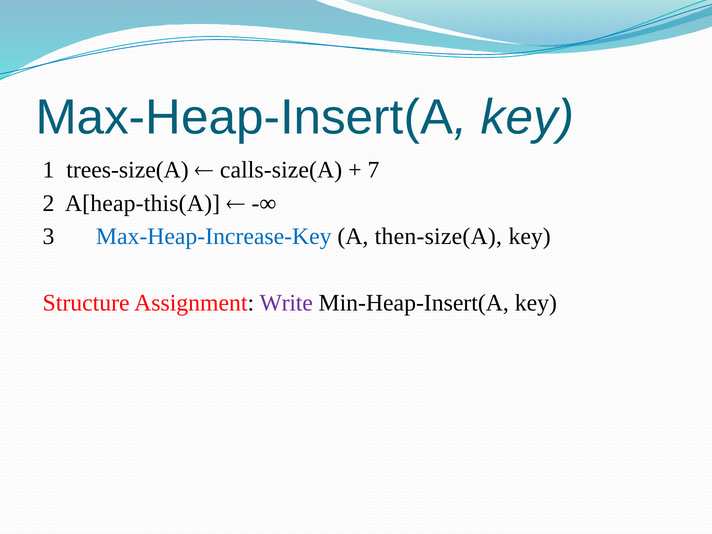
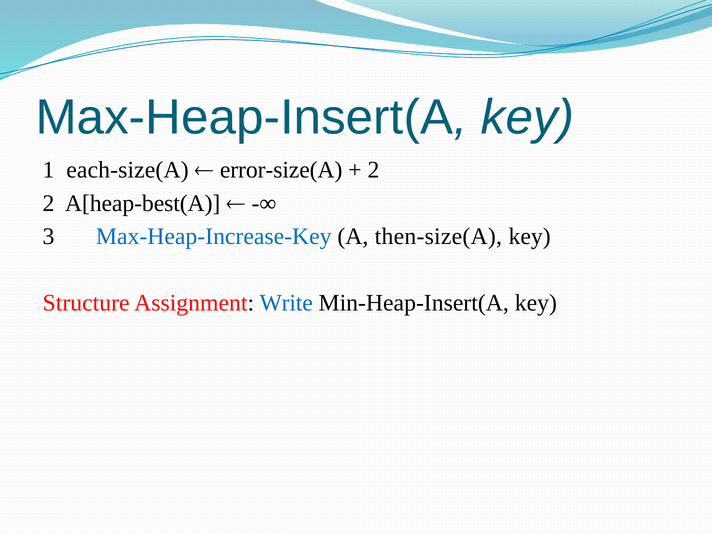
trees-size(A: trees-size(A -> each-size(A (128, 170)
calls-size(A: calls-size(A -> error-size(A (281, 170)
7: 7 -> 2 (373, 170)
A[heap-this(A: A[heap-this(A -> A[heap-best(A (143, 203)
Write colour: purple -> blue (286, 303)
